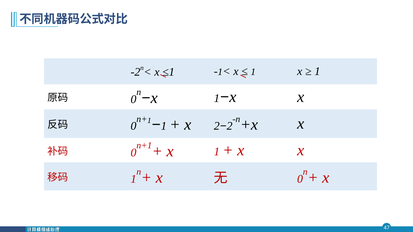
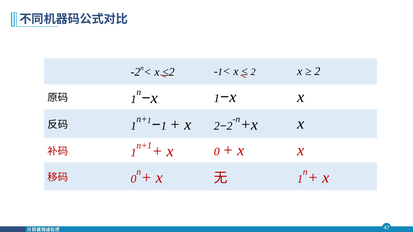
≤1: ≤1 -> ≤2 (169, 72)
1: 1 -> 2 (253, 72)
1: 1 -> 2 (317, 72)
0: 0 -> 1 (134, 99)
0: 0 -> 1 (134, 126)
x 1: 1 -> 0 (217, 152)
0: 0 -> 1 (134, 153)
0: 0 -> 1 (300, 179)
1: 1 -> 0 (134, 179)
